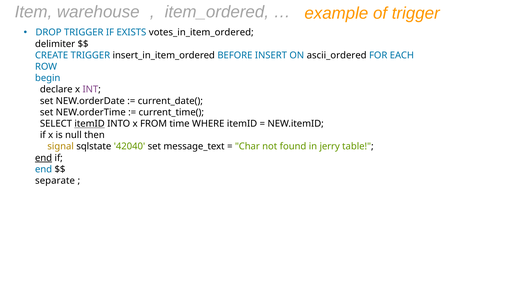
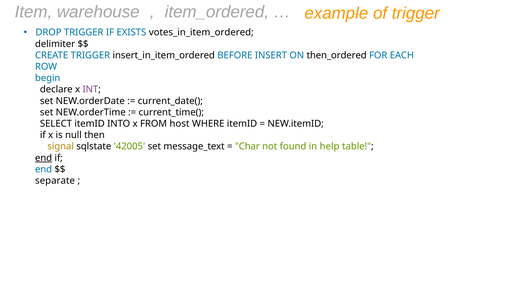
ascii_ordered: ascii_ordered -> then_ordered (337, 55)
itemID underline: present -> none (90, 124)
time: time -> host (179, 124)
42040: 42040 -> 42005 (129, 147)
jerry: jerry -> help (330, 147)
